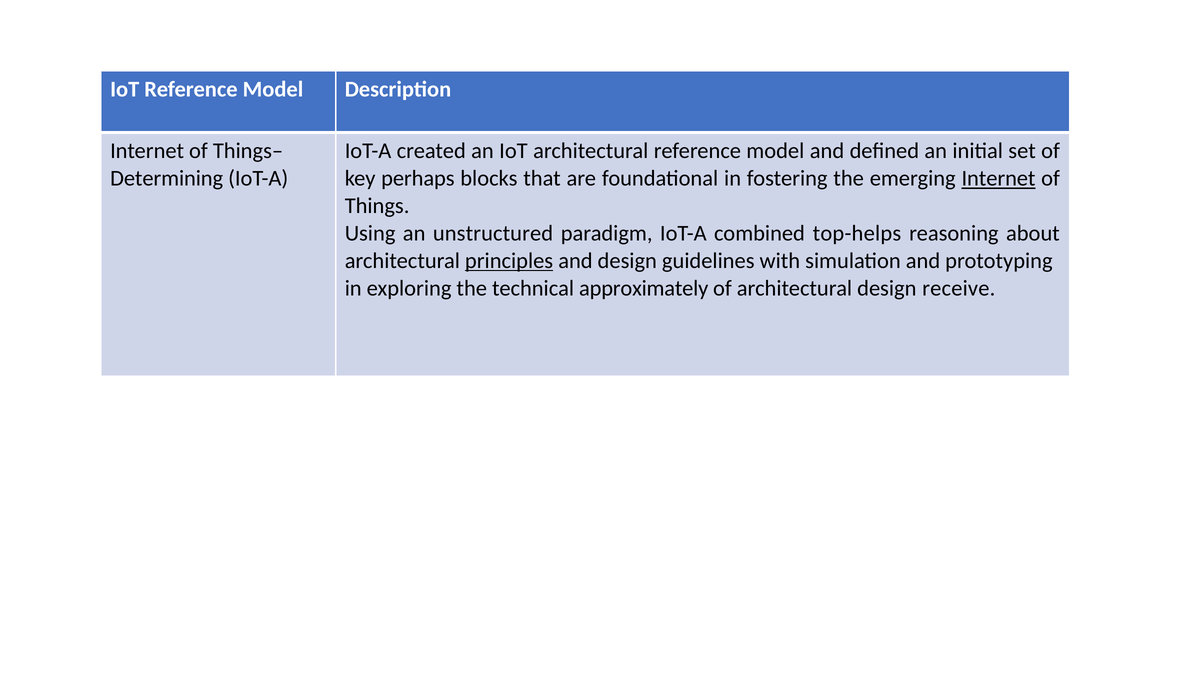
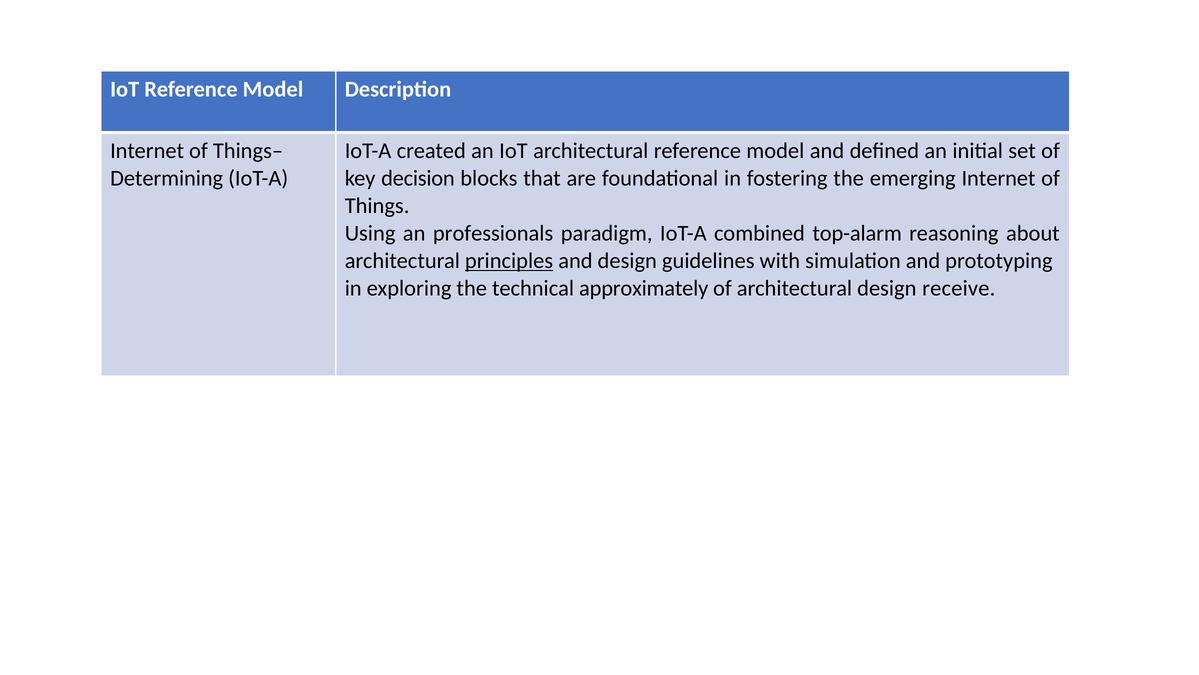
perhaps: perhaps -> decision (418, 178)
Internet underline: present -> none (999, 178)
unstructured: unstructured -> professionals (493, 233)
top-helps: top-helps -> top-alarm (857, 233)
